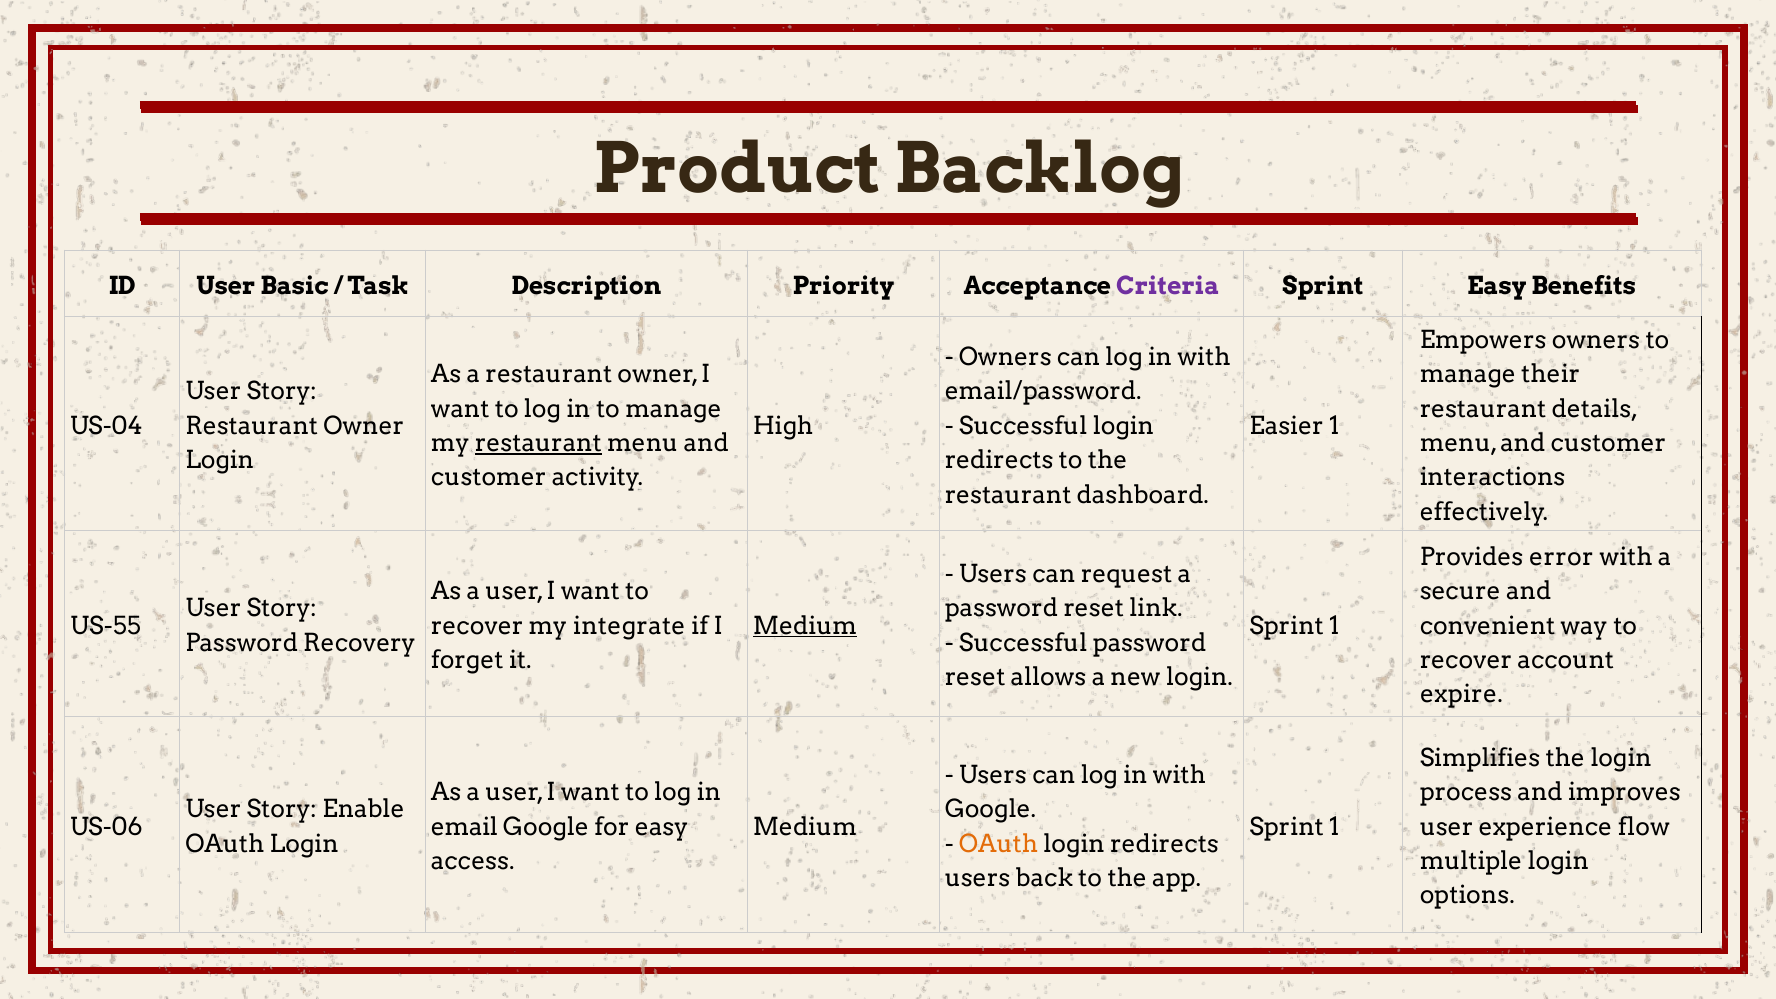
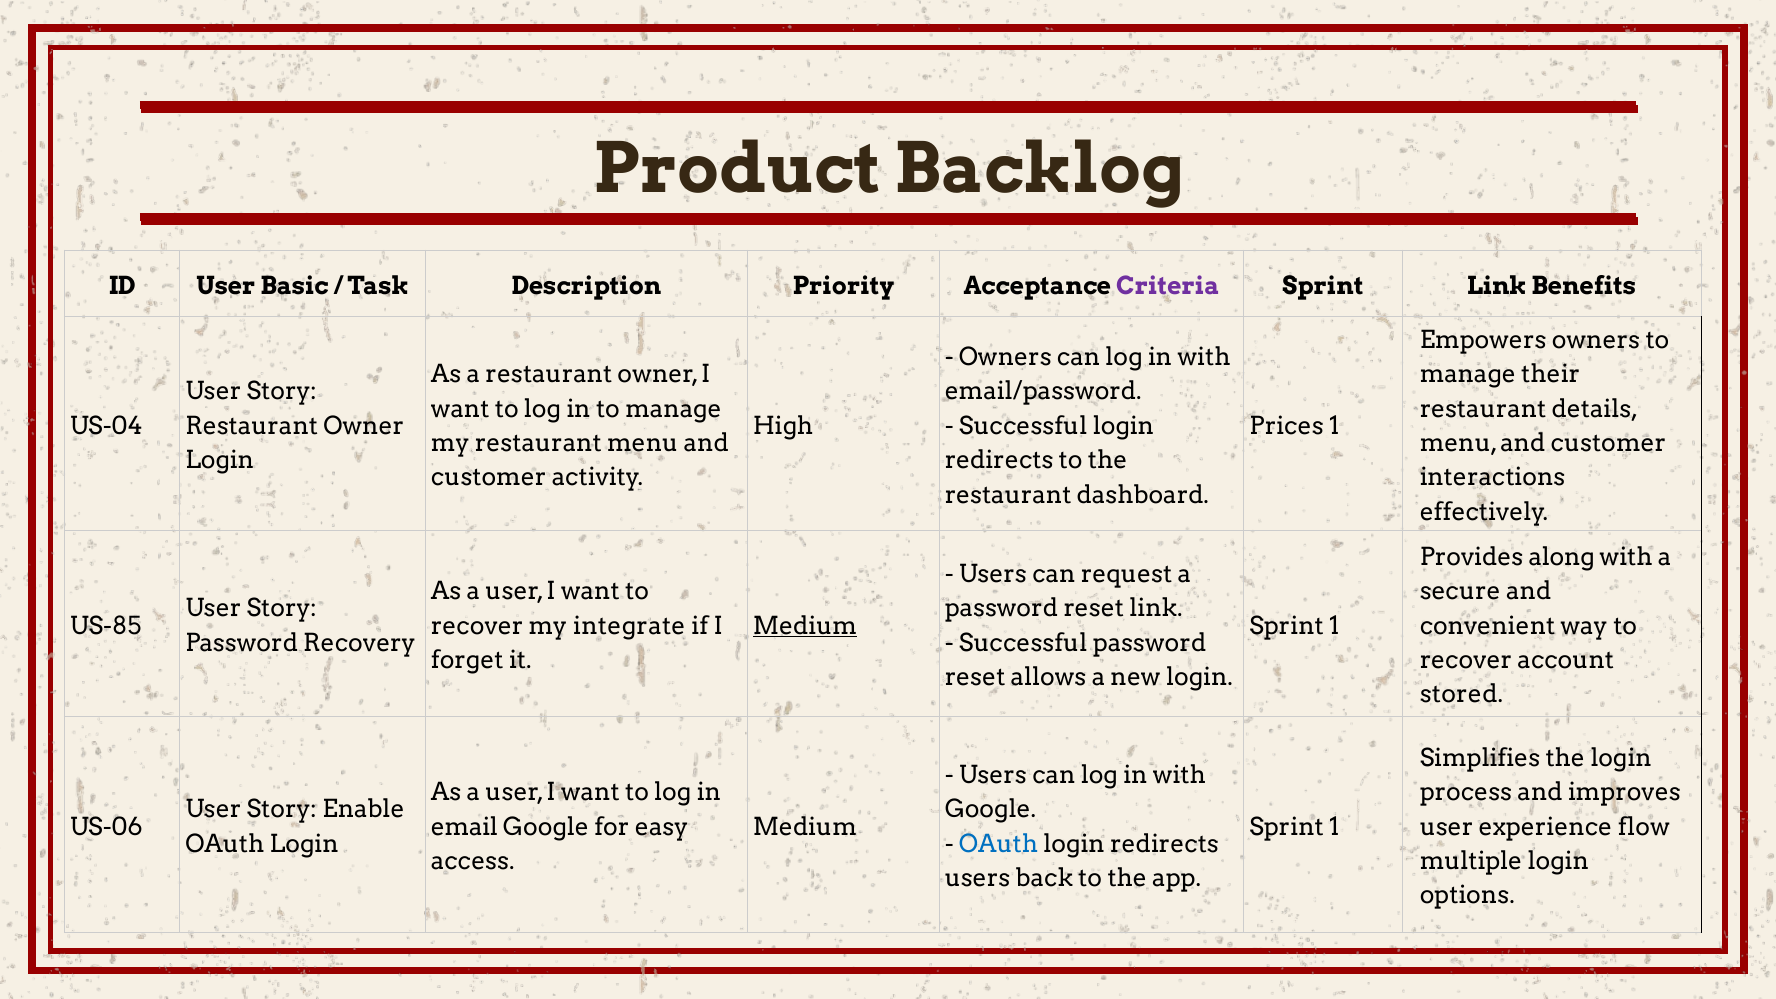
Sprint Easy: Easy -> Link (1497, 286)
Easier: Easier -> Prices (1287, 426)
restaurant underline: present -> none (538, 443)
error: error -> along (1562, 557)
US-55: US-55 -> US-85 (106, 626)
expire: expire -> stored (1461, 695)
OAuth colour: orange -> blue (999, 844)
